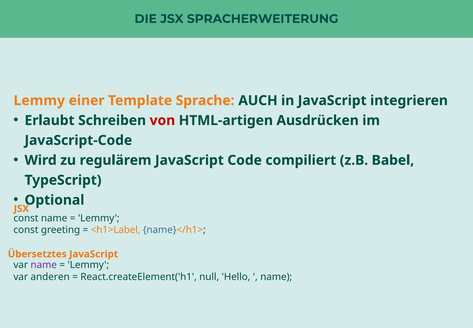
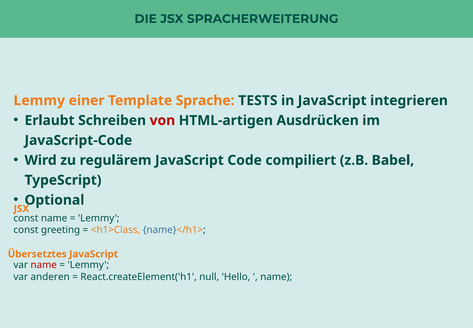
AUCH: AUCH -> TESTS (258, 100)
<h1>Label: <h1>Label -> <h1>Class (116, 230)
name colour: purple -> red (44, 265)
